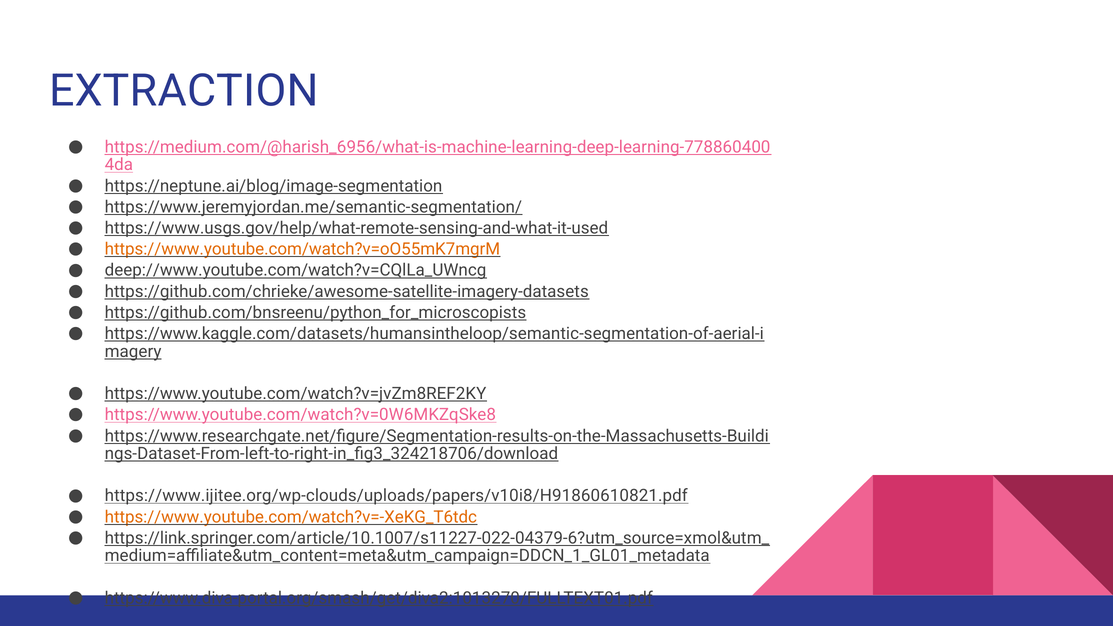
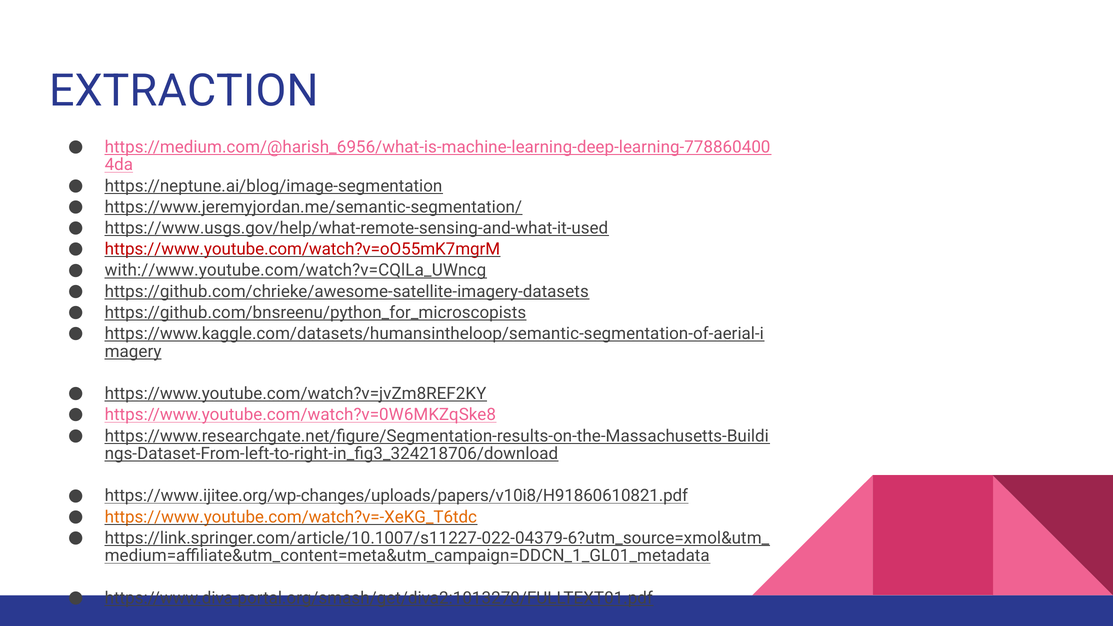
https://www.youtube.com/watch?v=oO55mK7mgrM colour: orange -> red (302, 249)
deep://www.youtube.com/watch?v=CQlLa_UWncg: deep://www.youtube.com/watch?v=CQlLa_UWncg -> with://www.youtube.com/watch?v=CQlLa_UWncg (295, 270)
https://www.ijitee.org/wp-clouds/uploads/papers/v10i8/H91860610821.pdf: https://www.ijitee.org/wp-clouds/uploads/papers/v10i8/H91860610821.pdf -> https://www.ijitee.org/wp-changes/uploads/papers/v10i8/H91860610821.pdf (396, 496)
